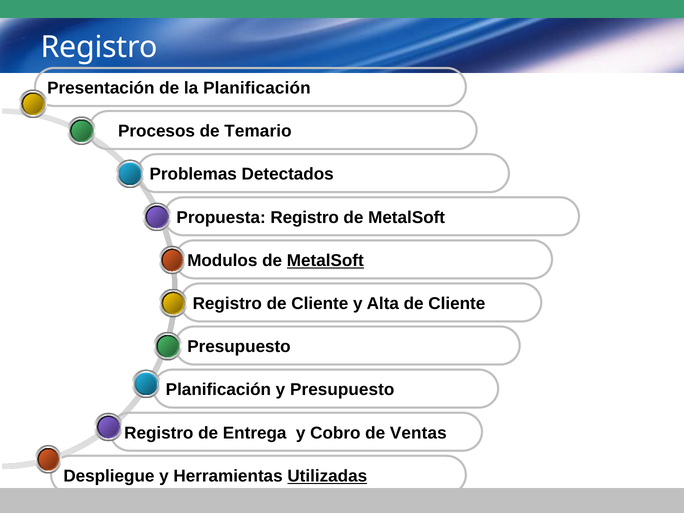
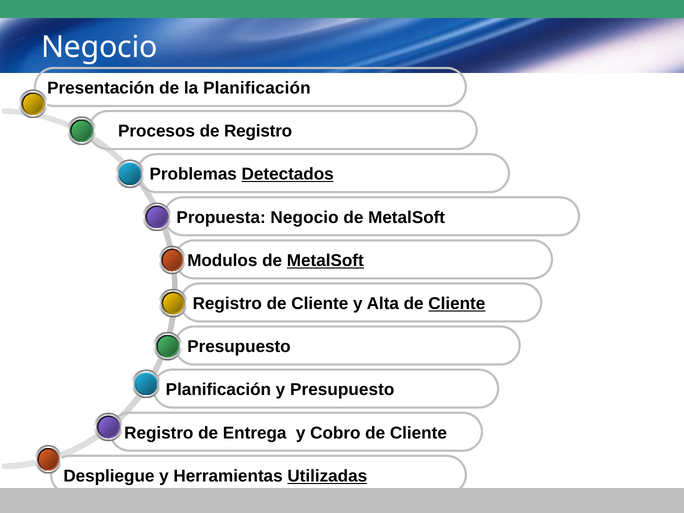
Registro: Registro -> Negocio (99, 47)
de Temario: Temario -> Registro (258, 131)
Detectados underline: none -> present (288, 174)
Registro: Registro -> Negocio (305, 217)
Cliente underline: none -> present (457, 304)
Cobro de Ventas: Ventas -> Cliente (418, 433)
